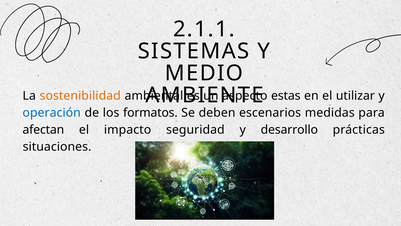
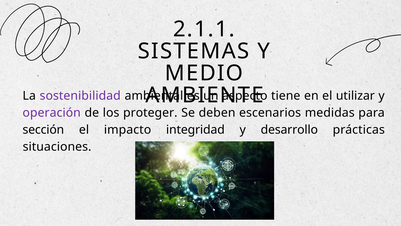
sostenibilidad colour: orange -> purple (80, 96)
estas: estas -> tiene (286, 96)
operación colour: blue -> purple (52, 113)
formatos: formatos -> proteger (150, 113)
afectan: afectan -> sección (43, 130)
seguridad: seguridad -> integridad (195, 130)
